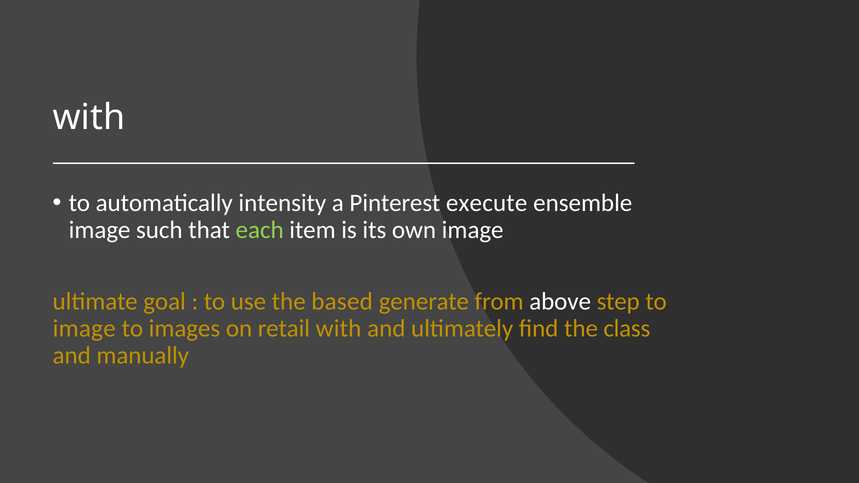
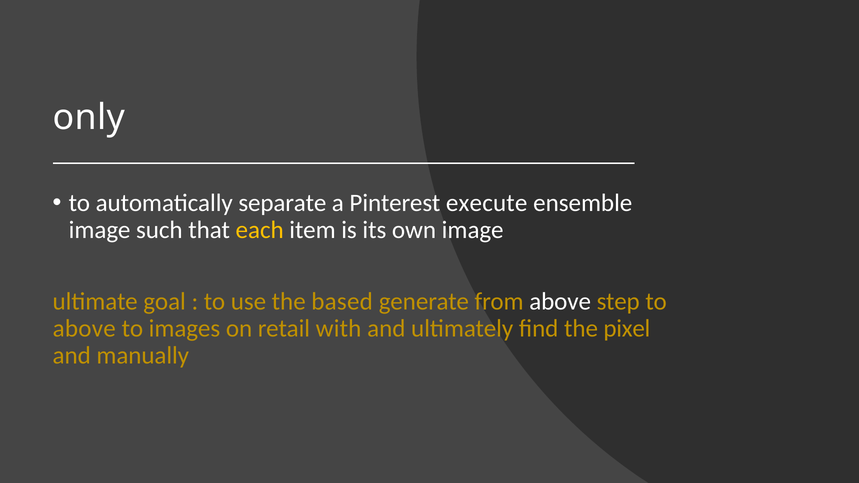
with: with -> only (89, 117)
intensity: intensity -> separate (282, 203)
each colour: light green -> yellow (260, 230)
image: image -> above (84, 329)
class: class -> pixel (627, 329)
